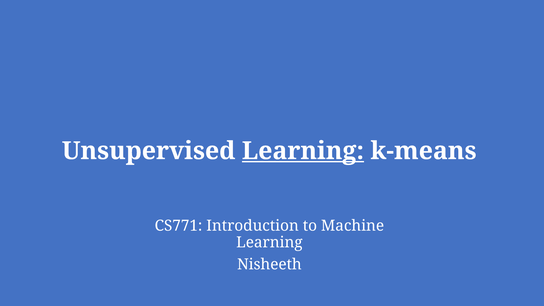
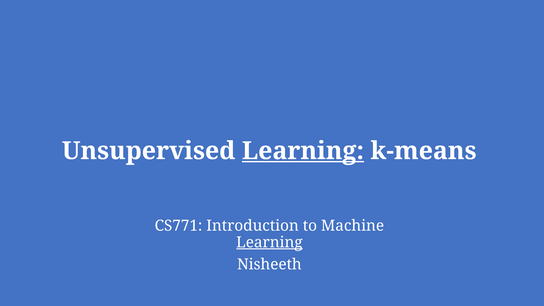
Learning underline: none -> present (269, 242)
